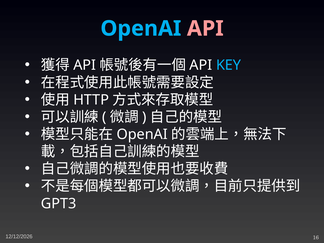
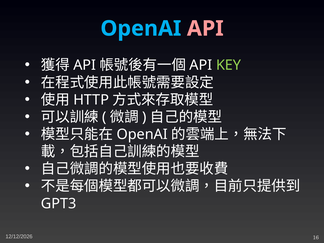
KEY colour: light blue -> light green (229, 65)
